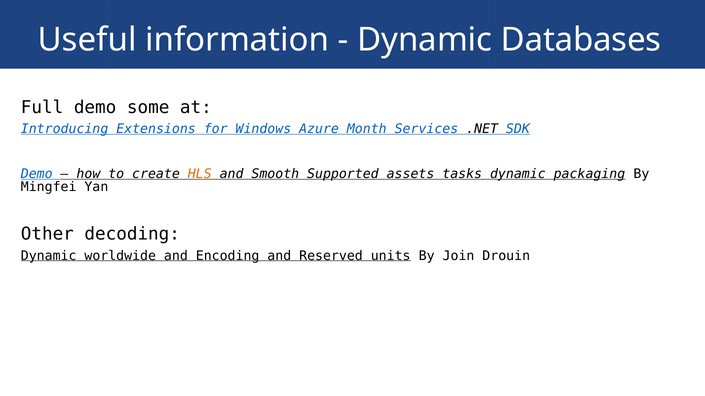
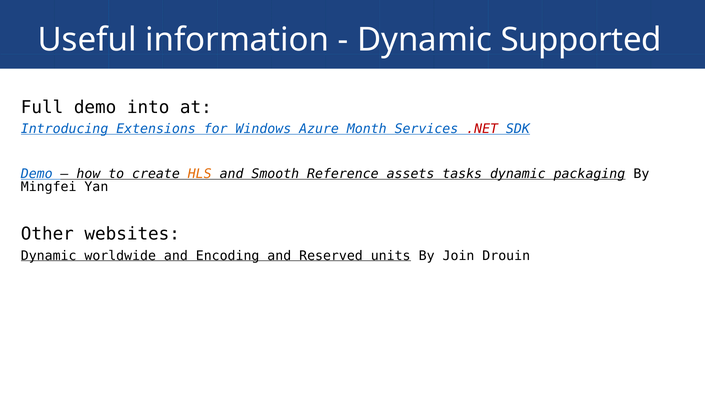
Databases: Databases -> Supported (581, 40)
some: some -> into (148, 108)
.NET colour: black -> red (482, 129)
Supported: Supported -> Reference (343, 174)
decoding: decoding -> websites (132, 234)
